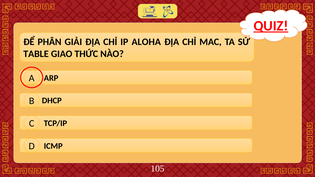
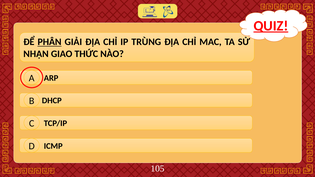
PHÂN underline: none -> present (50, 42)
ALOHA: ALOHA -> TRÙNG (146, 42)
TABLE: TABLE -> NHẬN (36, 54)
